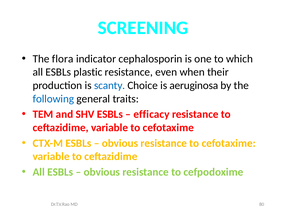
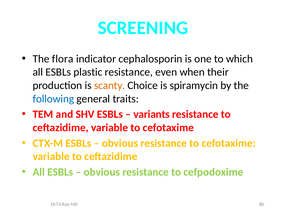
scanty colour: blue -> orange (110, 86)
aeruginosa: aeruginosa -> spiramycin (194, 86)
efficacy: efficacy -> variants (152, 115)
